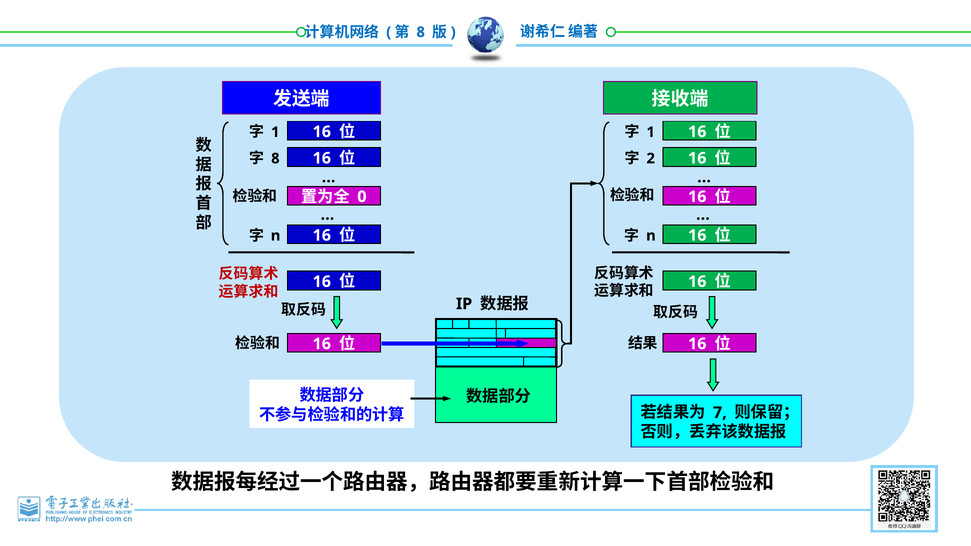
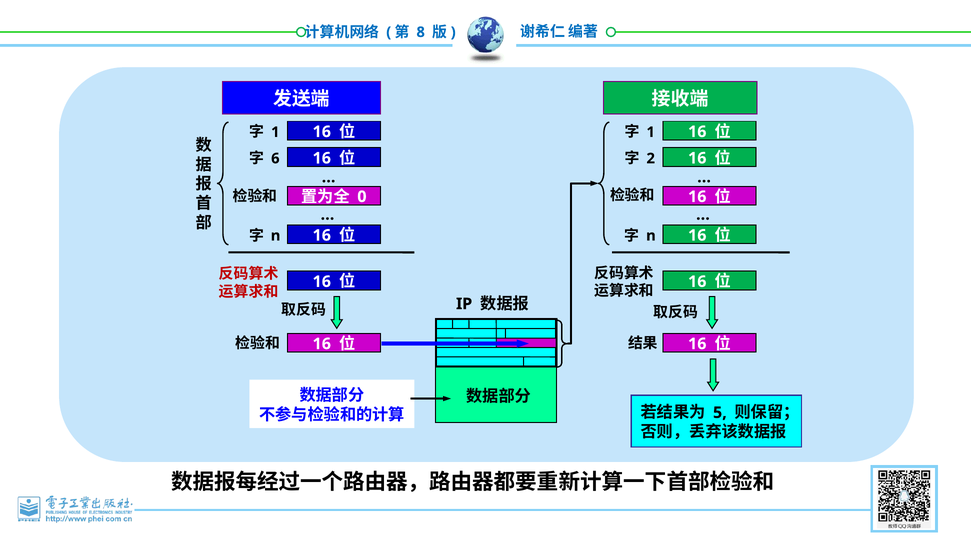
8: 8 -> 6 (275, 159)
7: 7 -> 5 (720, 413)
